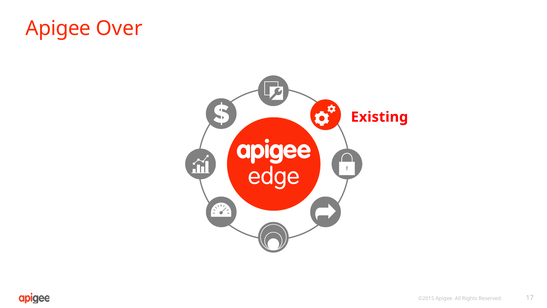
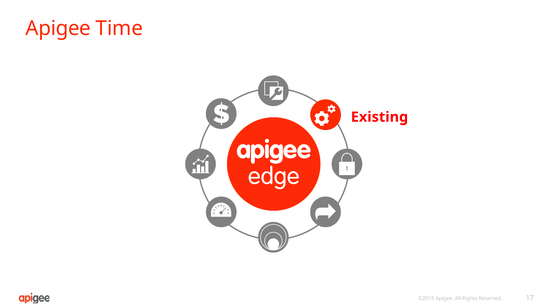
Over: Over -> Time (119, 28)
